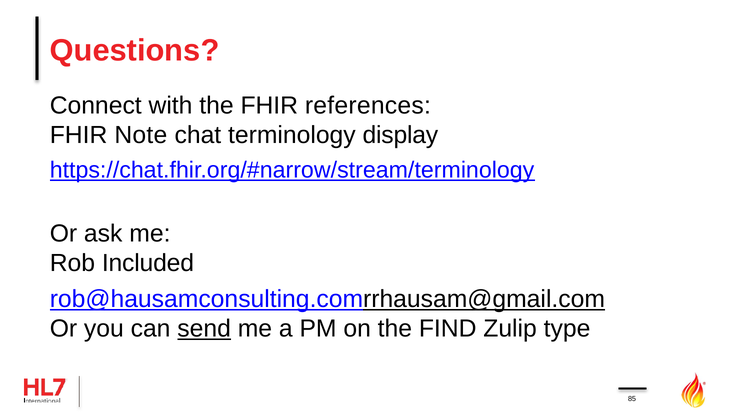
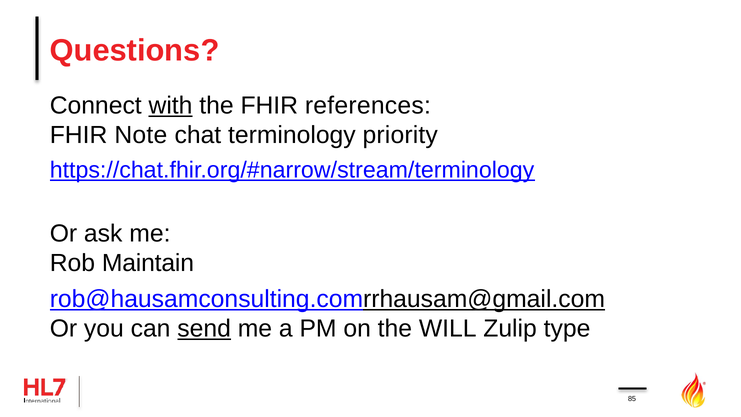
with underline: none -> present (170, 105)
display: display -> priority (400, 135)
Included: Included -> Maintain (148, 263)
FIND: FIND -> WILL (448, 328)
